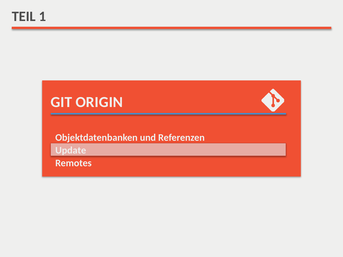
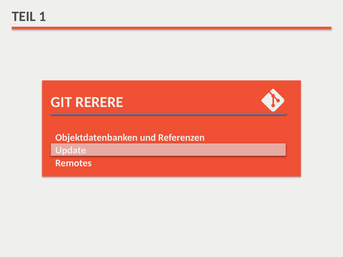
ORIGIN: ORIGIN -> RERERE (99, 102)
